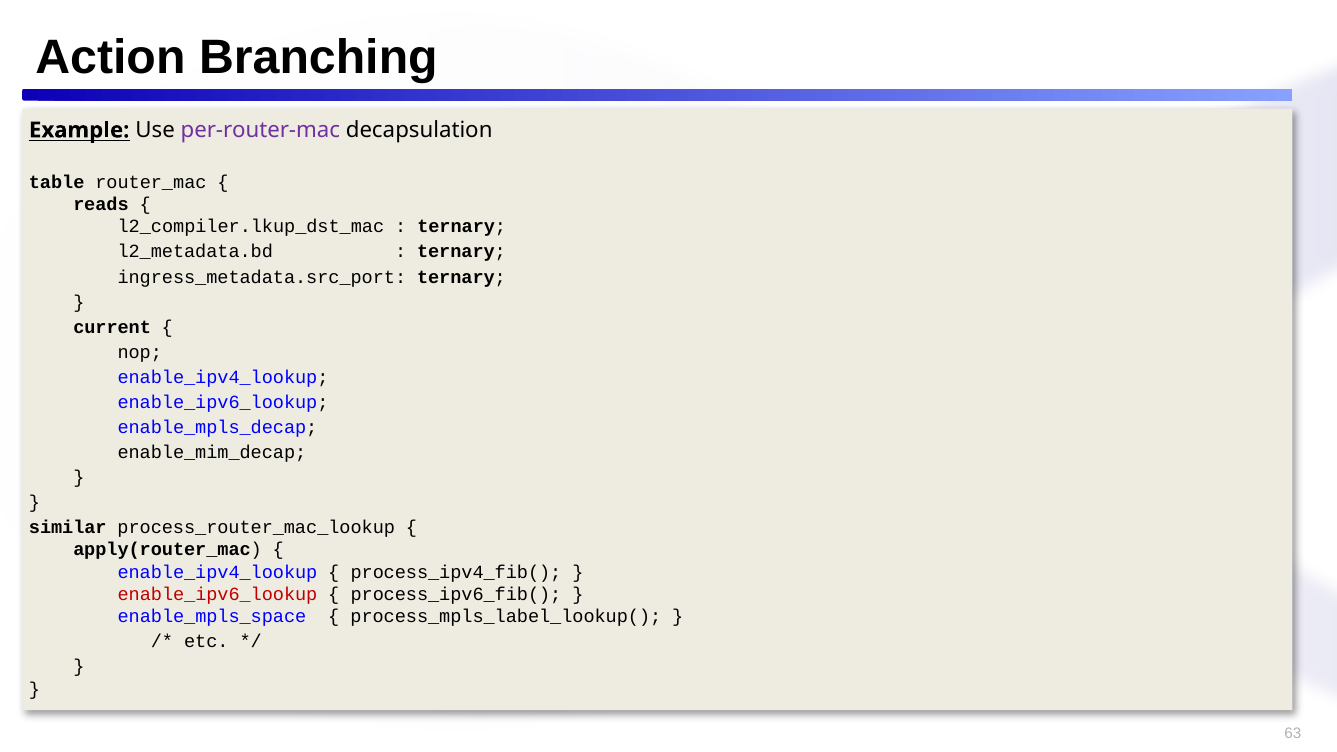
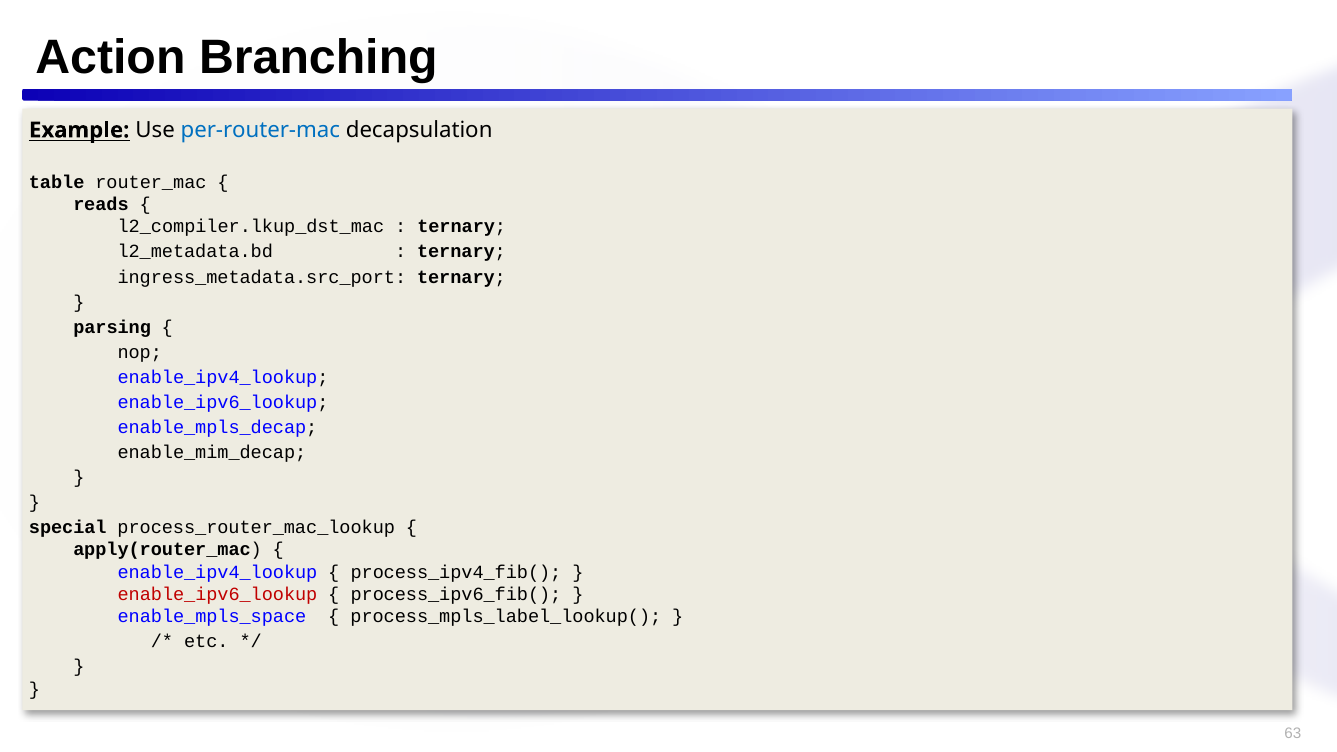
per-router-mac colour: purple -> blue (260, 130)
current: current -> parsing (112, 327)
similar: similar -> special (68, 528)
